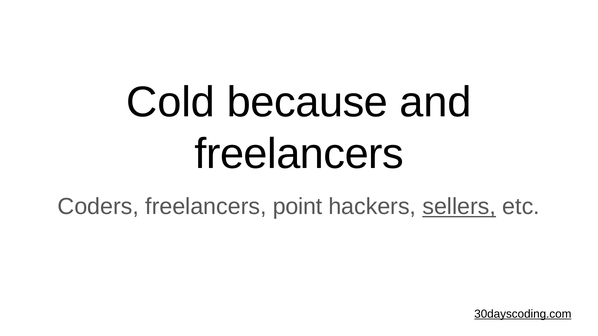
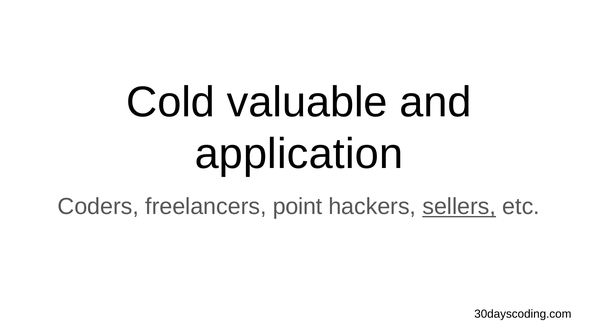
because: because -> valuable (307, 102)
freelancers: freelancers -> application (299, 154)
30dayscoding.com underline: present -> none (523, 314)
